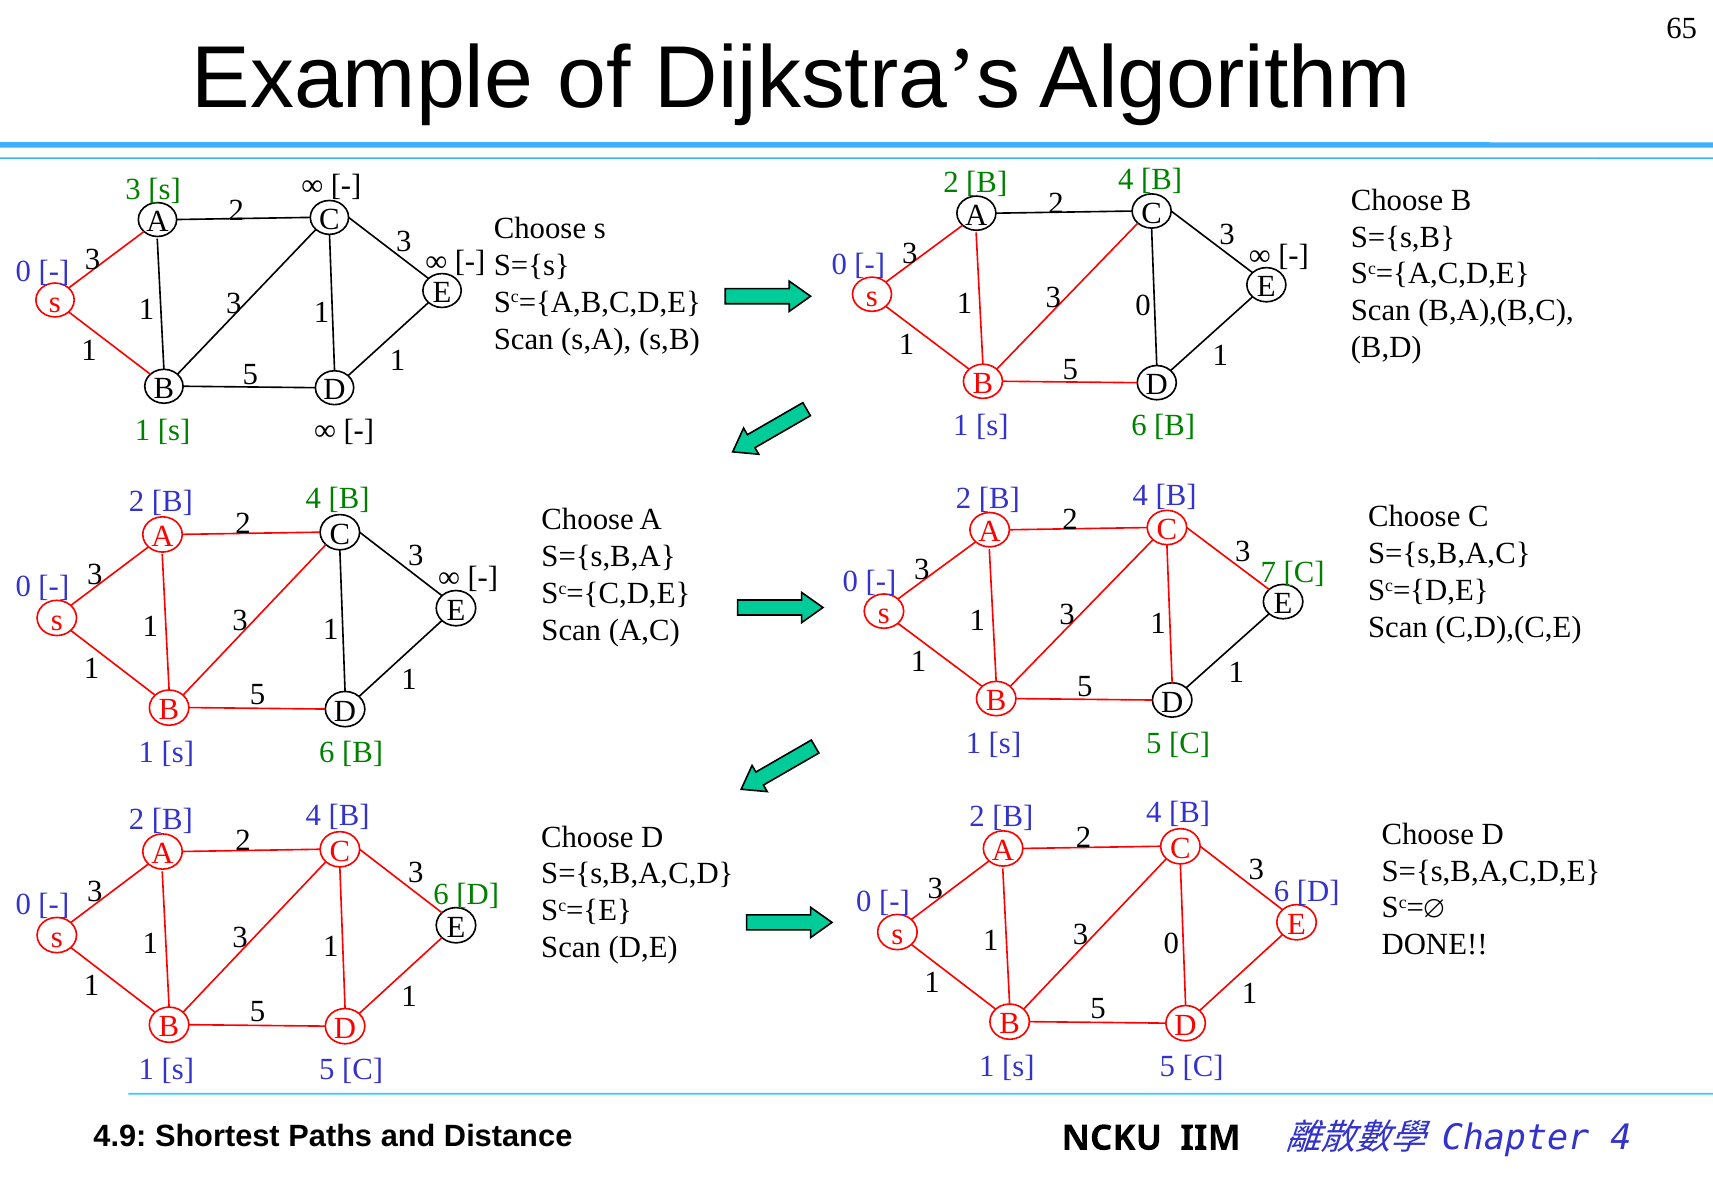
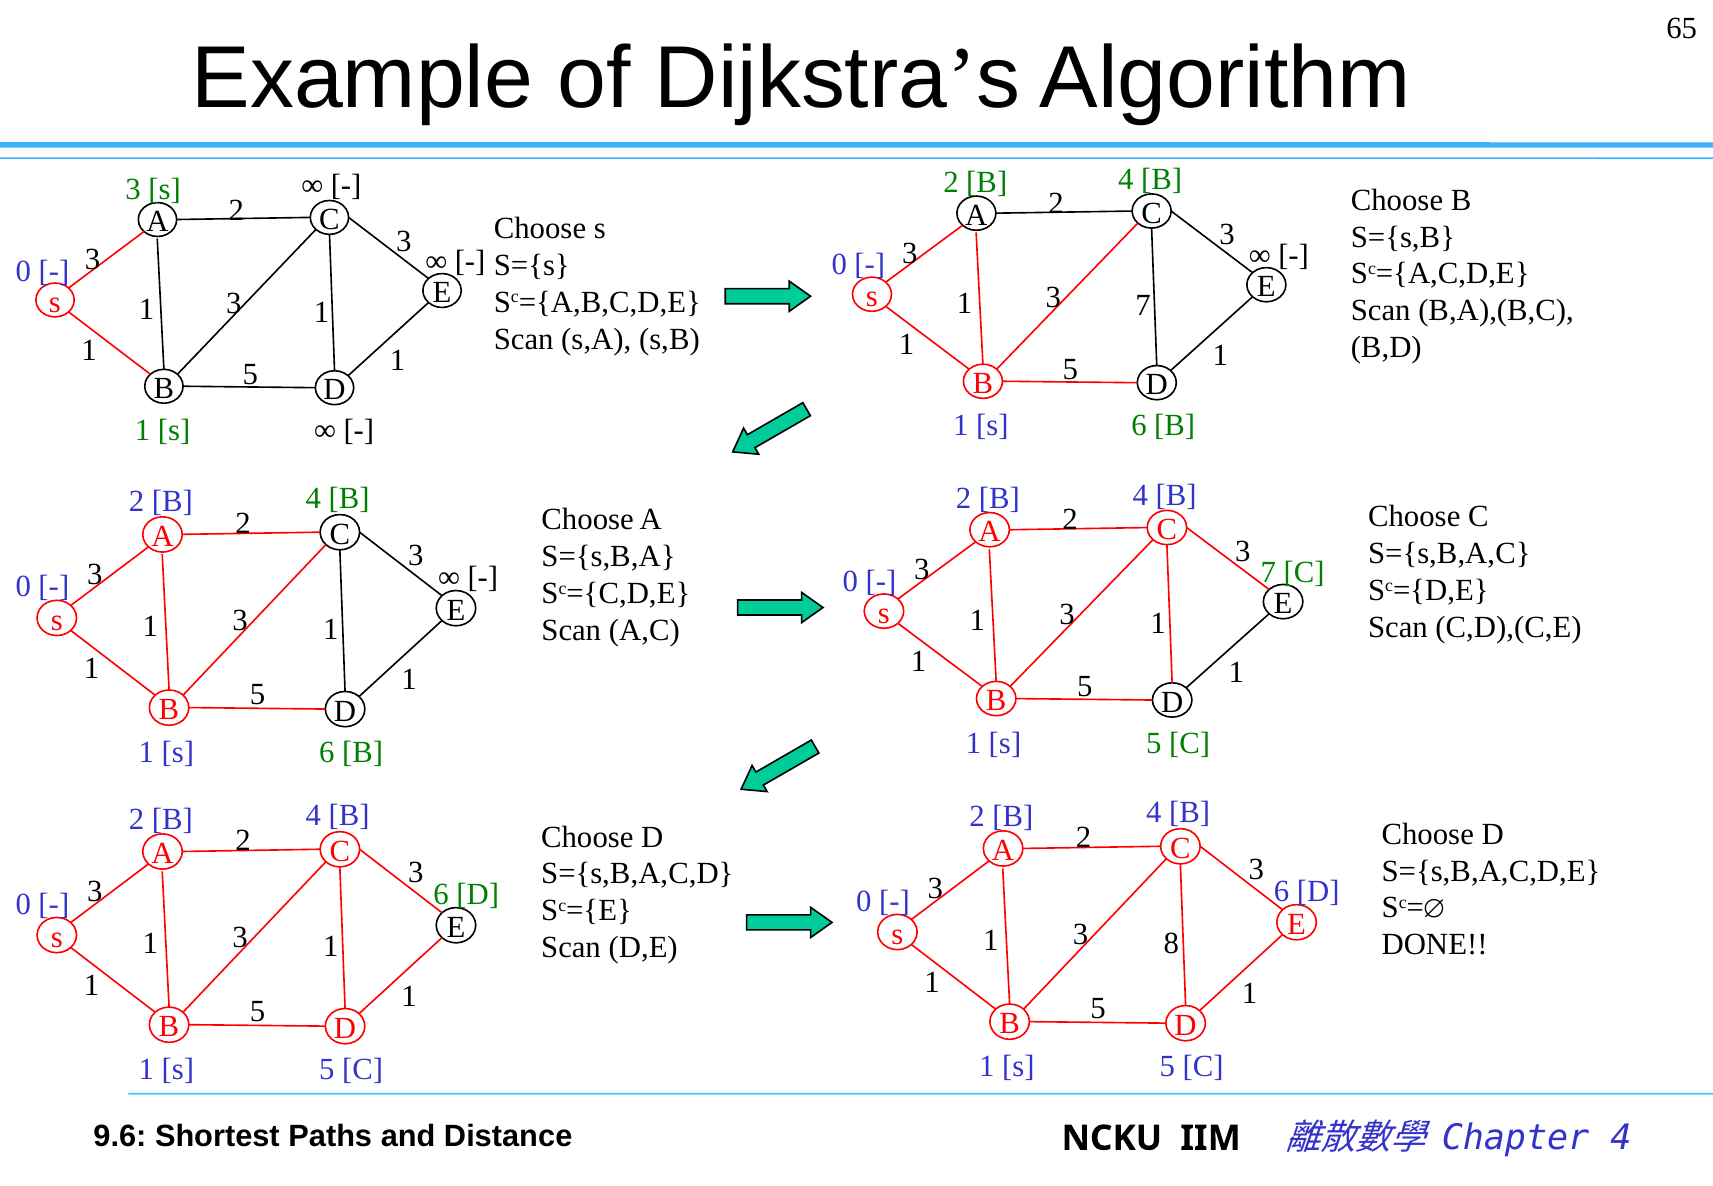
0: 0 -> 7 (1143, 306)
0: 0 -> 8 (1171, 943)
4.9: 4.9 -> 9.6 (120, 1137)
